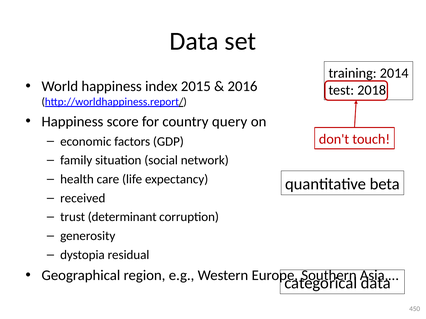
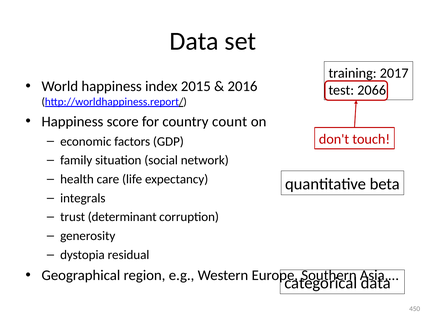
2014: 2014 -> 2017 (394, 73)
2018: 2018 -> 2066 (372, 90)
query: query -> count (230, 122)
received: received -> integrals (83, 198)
